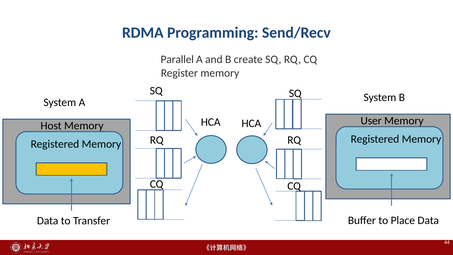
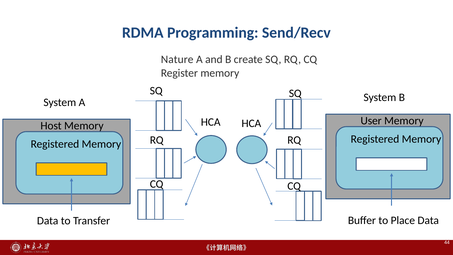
Parallel: Parallel -> Nature (177, 60)
